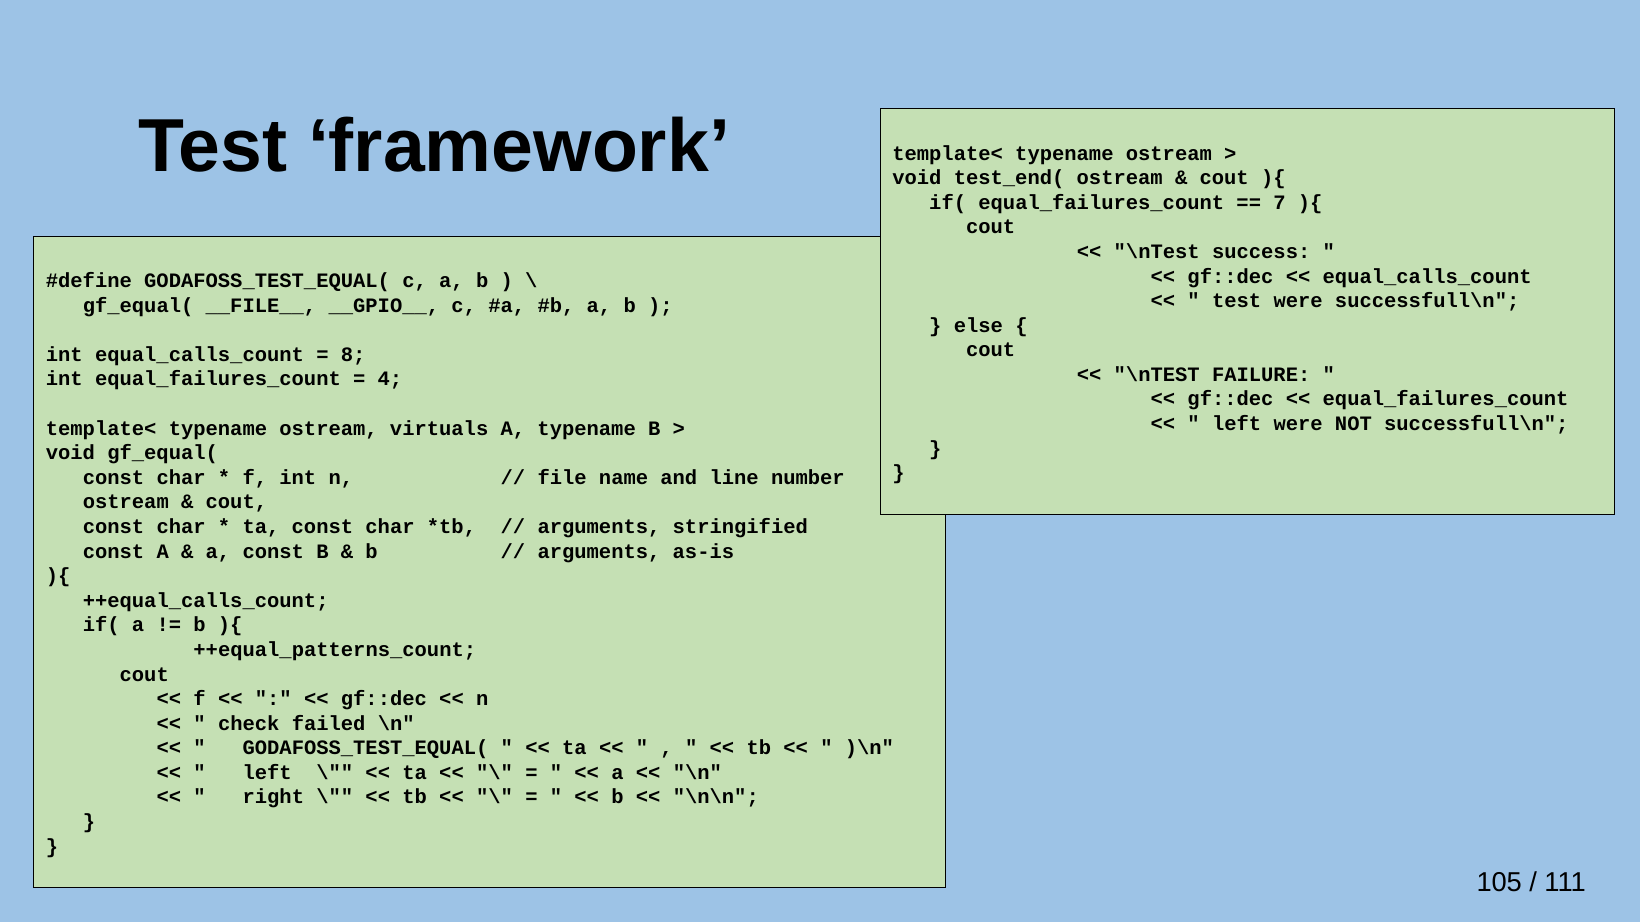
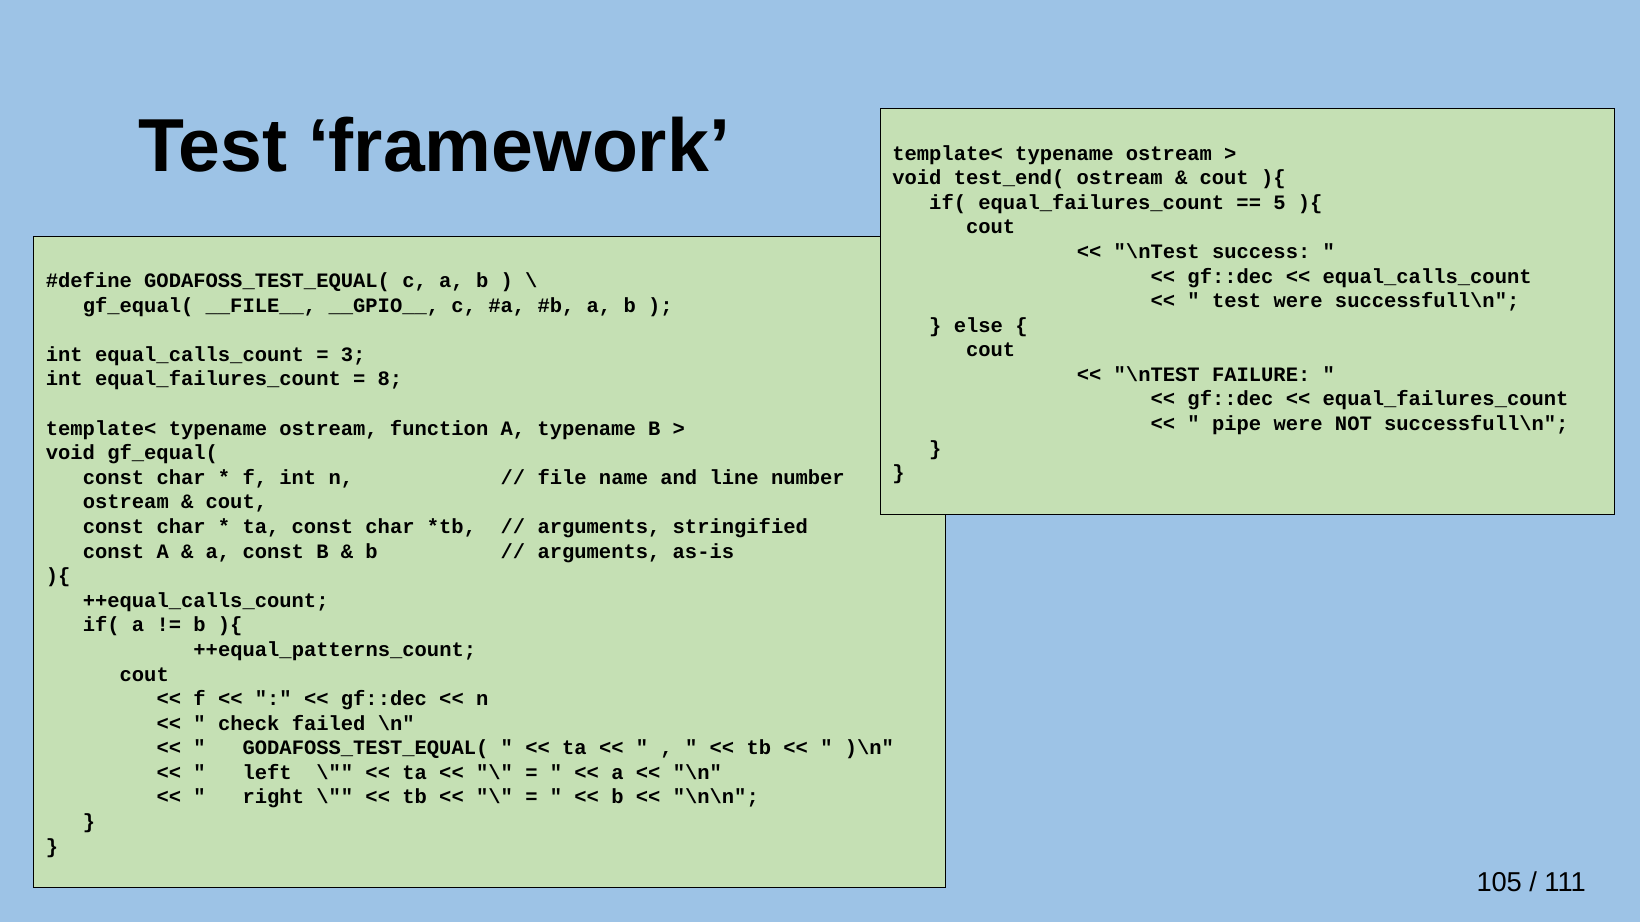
7: 7 -> 5 (1280, 203)
8: 8 -> 3 (353, 355)
4: 4 -> 8 (390, 379)
left: left -> pipe (1237, 424)
virtuals: virtuals -> function (439, 429)
